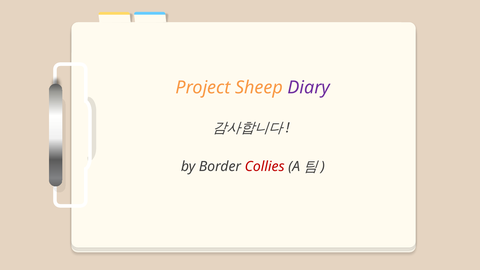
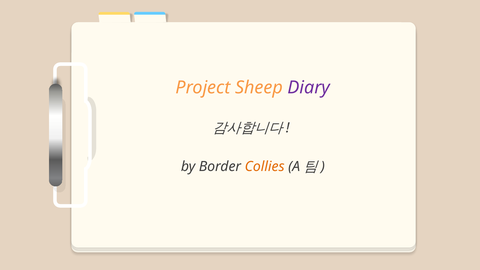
Collies colour: red -> orange (265, 166)
